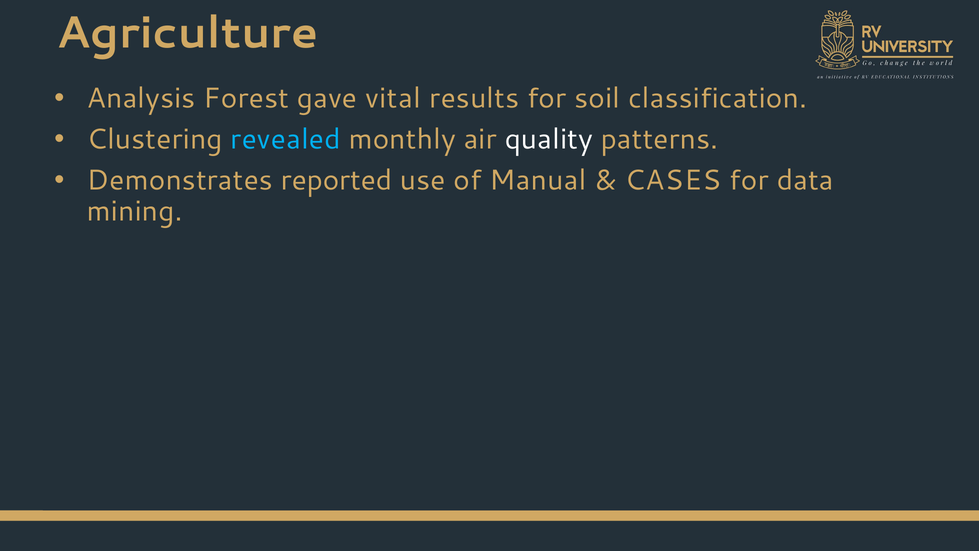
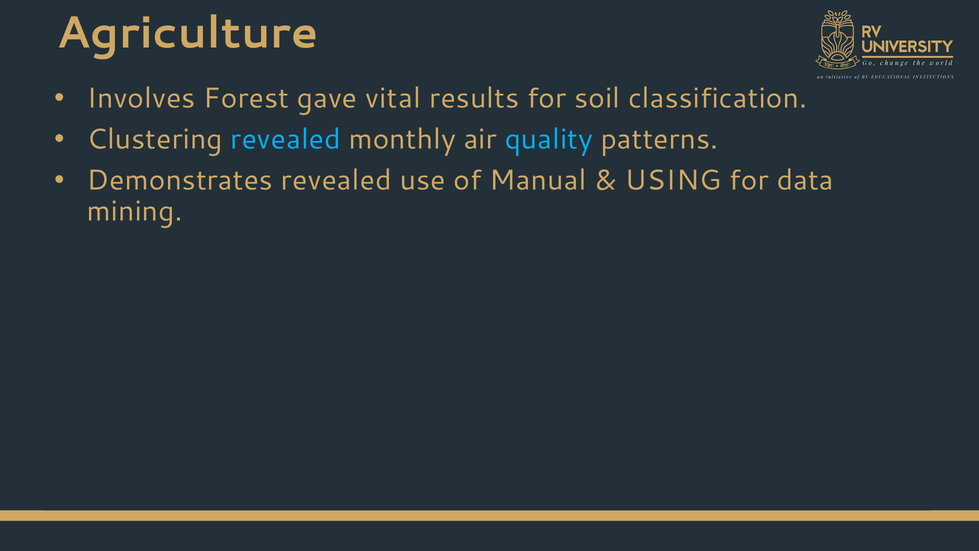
Analysis: Analysis -> Involves (141, 98)
quality colour: white -> light blue (549, 139)
Demonstrates reported: reported -> revealed (336, 180)
CASES: CASES -> USING (673, 180)
